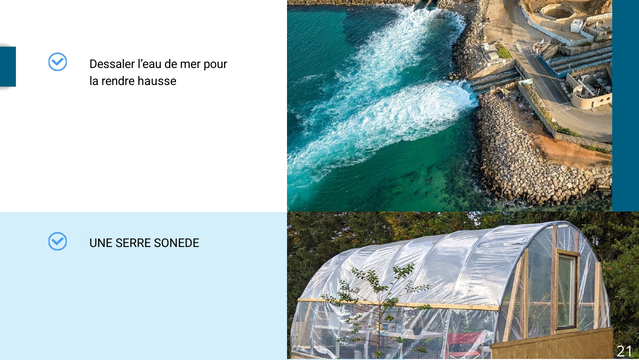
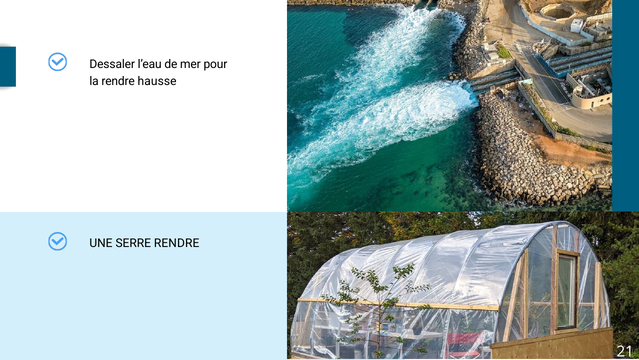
SERRE SONEDE: SONEDE -> RENDRE (177, 243)
